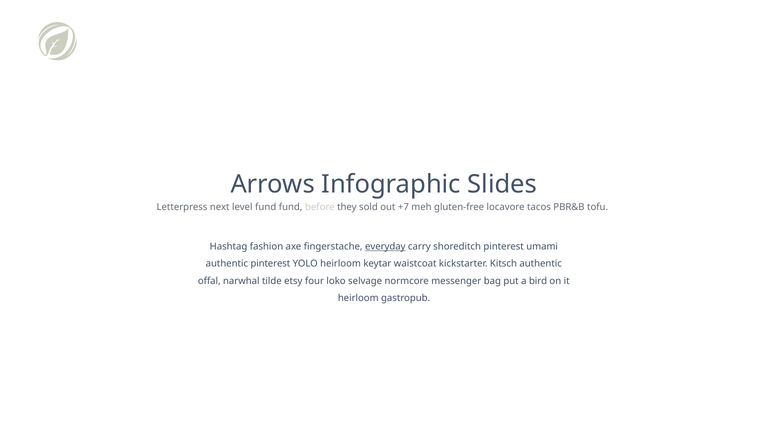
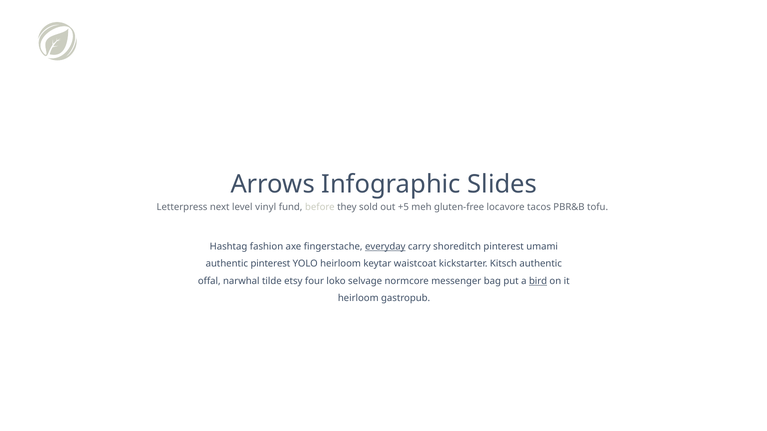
level fund: fund -> vinyl (266, 207)
+7: +7 -> +5 (403, 207)
bird underline: none -> present (538, 281)
